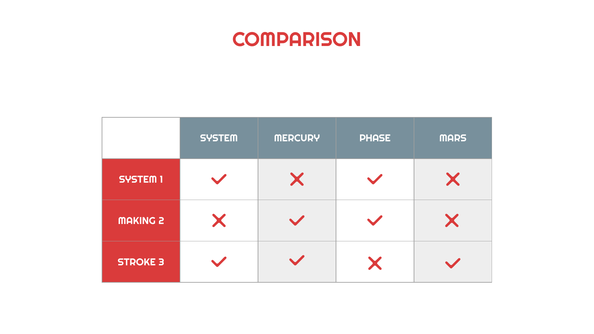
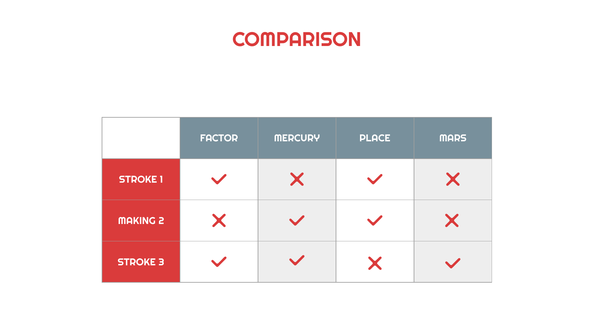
SYSTEM: SYSTEM -> FACTOR (219, 138)
PHASE: PHASE -> PLACE (375, 138)
SYSTEM: SYSTEM -> STROKE (138, 180)
